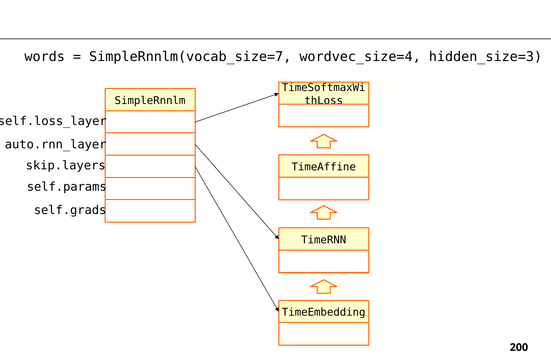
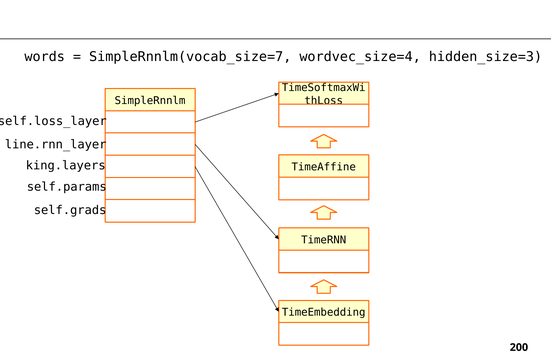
auto.rnn_layer: auto.rnn_layer -> line.rnn_layer (56, 144)
skip.layers: skip.layers -> king.layers (66, 165)
